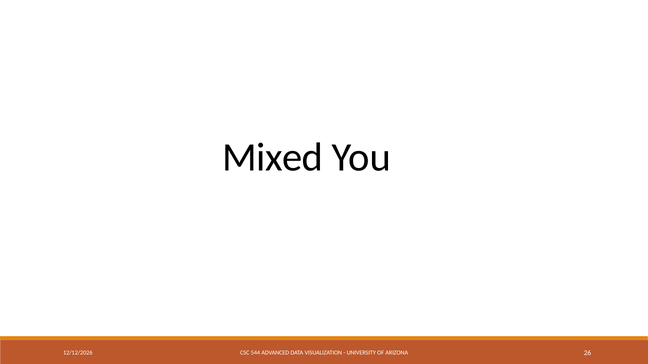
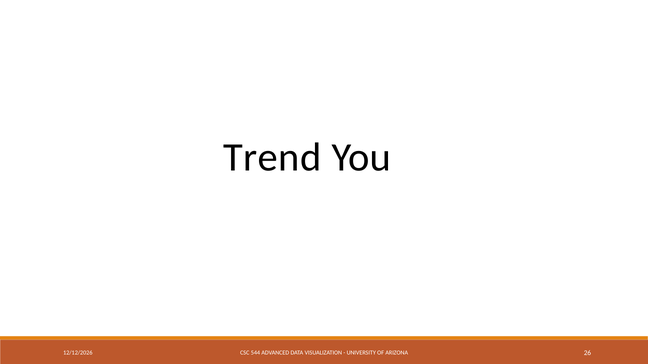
Mixed: Mixed -> Trend (272, 158)
